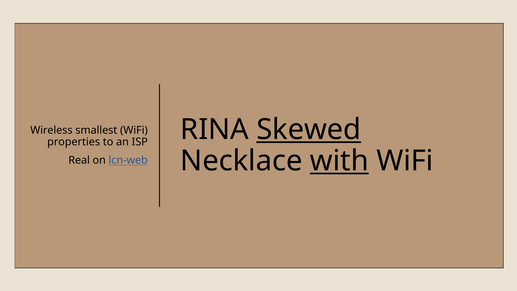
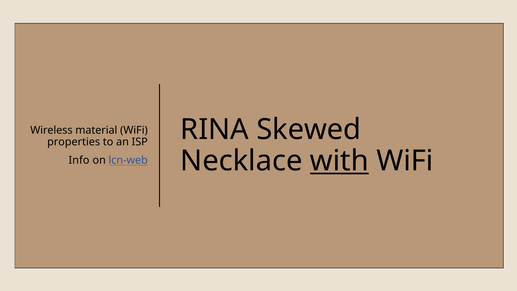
Skewed underline: present -> none (309, 130)
smallest: smallest -> material (96, 130)
Real: Real -> Info (79, 160)
